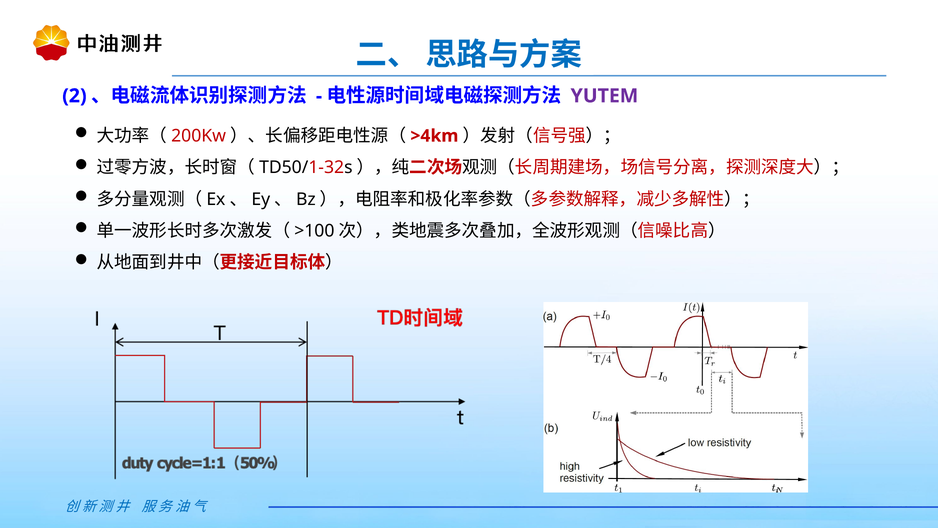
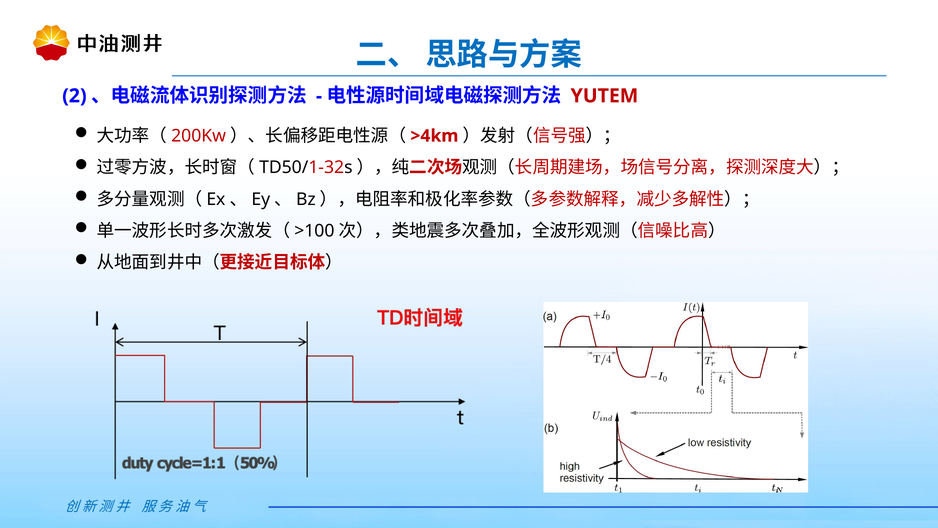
YUTEM colour: purple -> red (604, 96)
